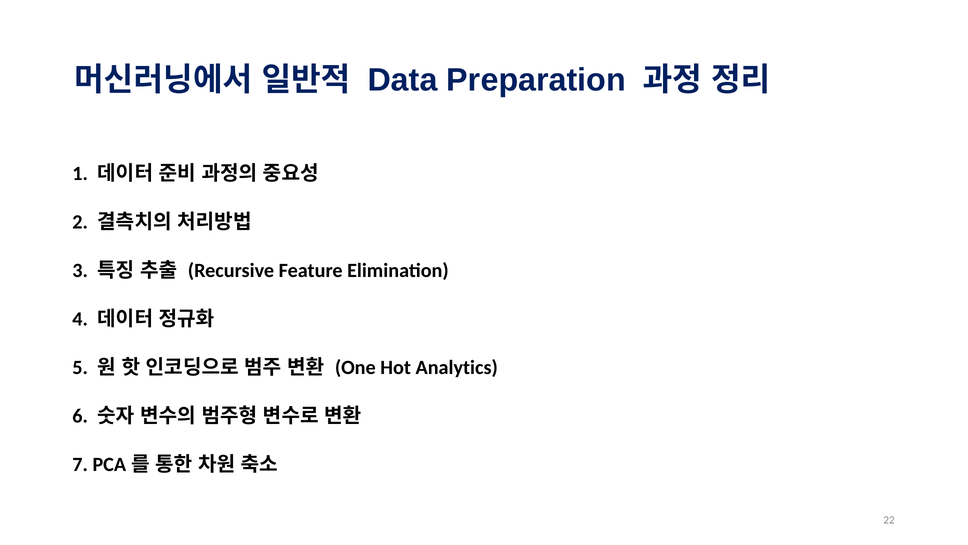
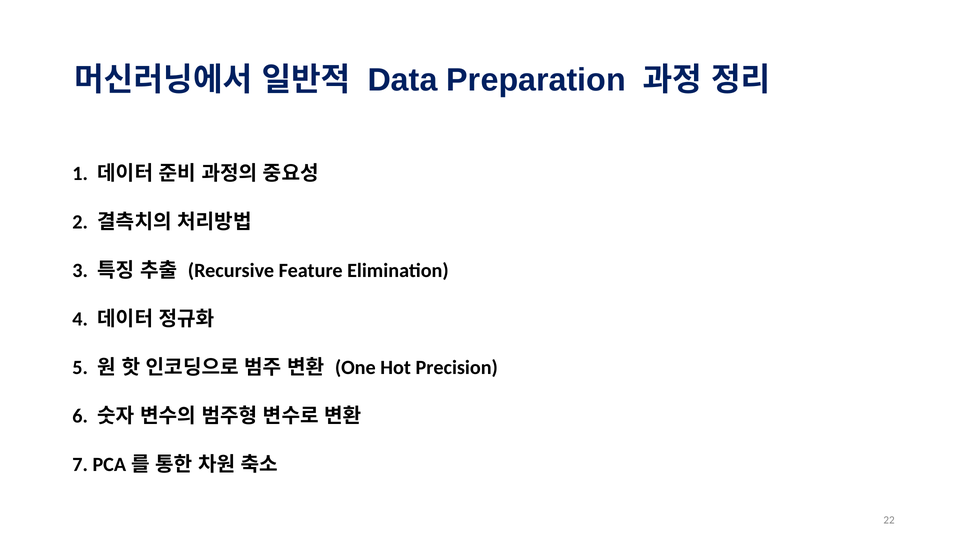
Analytics: Analytics -> Precision (457, 367)
